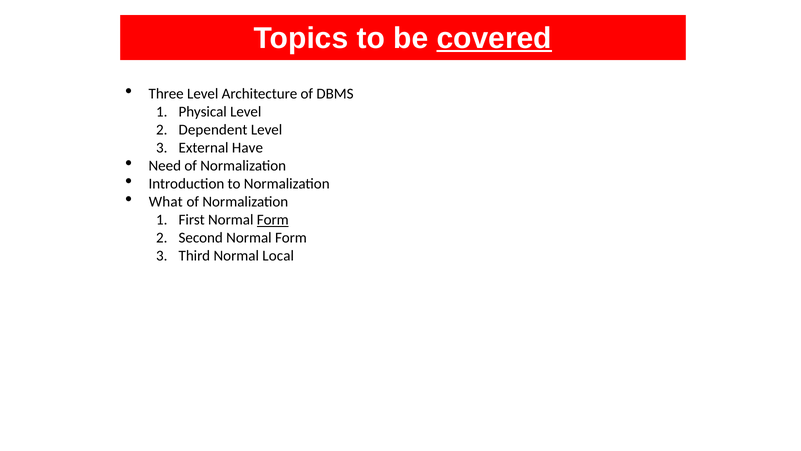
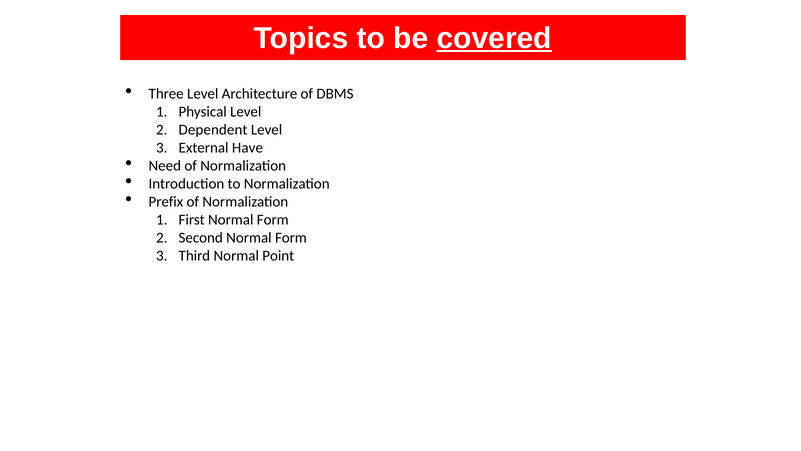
What: What -> Prefix (166, 202)
Form underline: present -> none (273, 220)
Local: Local -> Point (278, 256)
